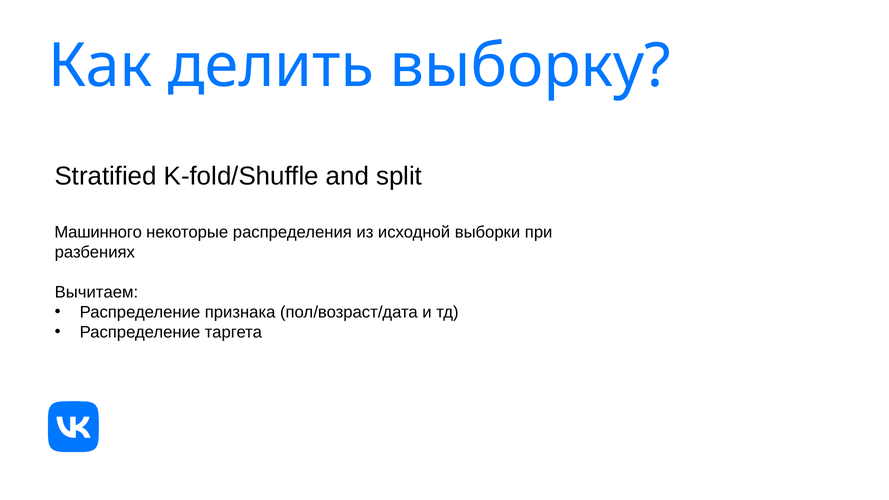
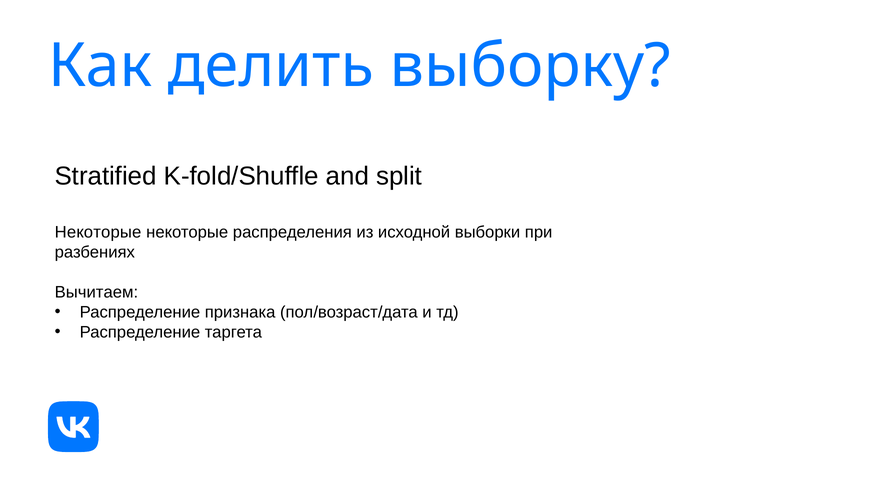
Машинного: Машинного -> Некоторые (98, 232)
